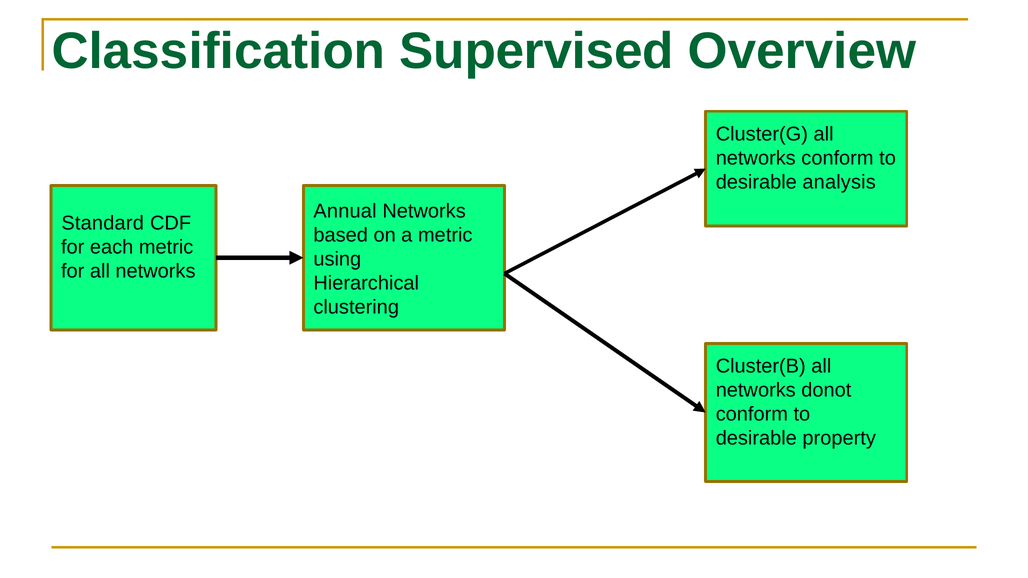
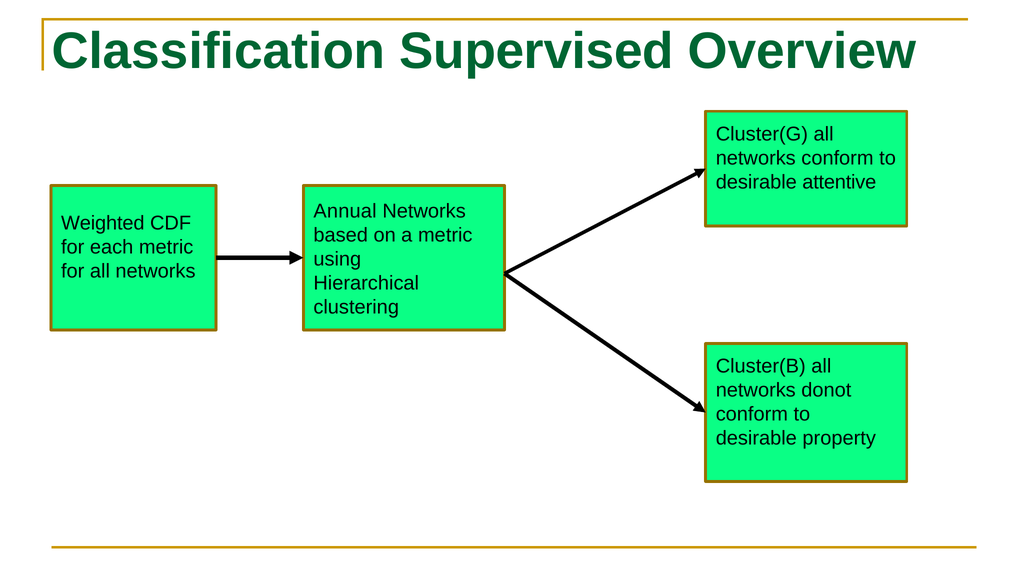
analysis: analysis -> attentive (839, 182)
Standard: Standard -> Weighted (103, 223)
